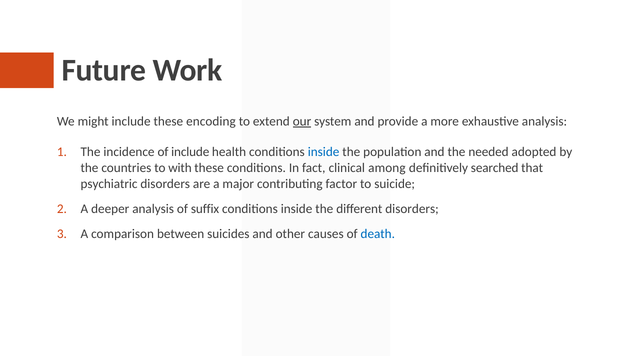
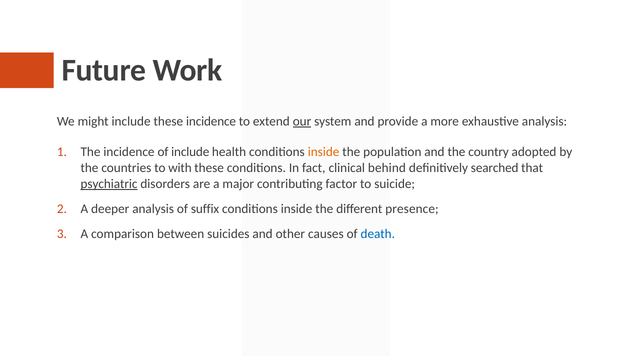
these encoding: encoding -> incidence (211, 121)
inside colour: blue -> orange (324, 152)
needed: needed -> country (489, 152)
among: among -> behind (387, 168)
psychiatric underline: none -> present (109, 184)
different disorders: disorders -> presence (412, 209)
